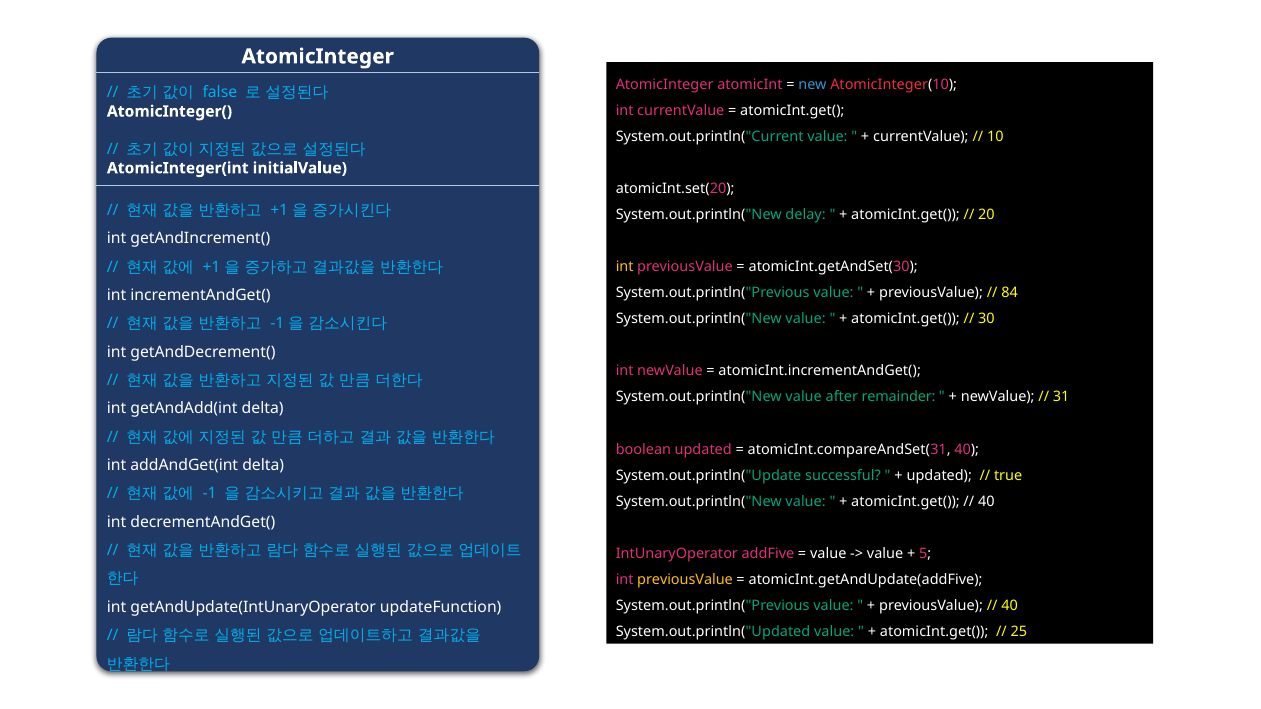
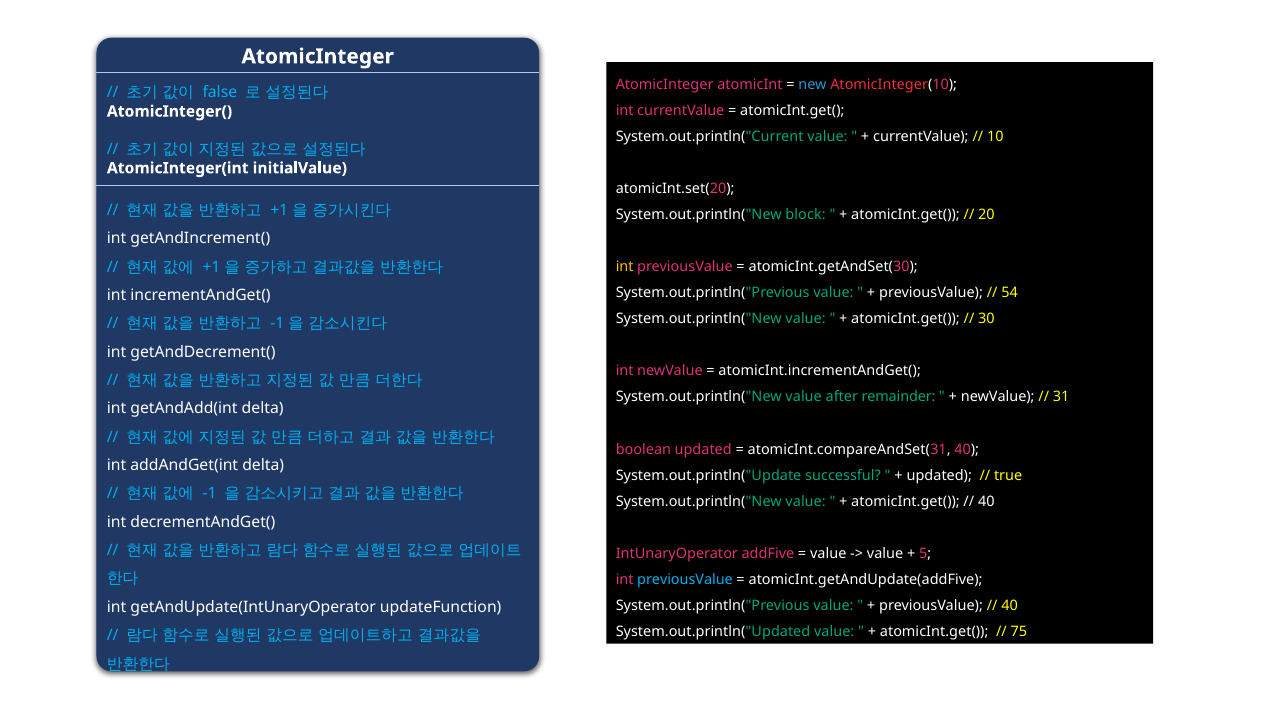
delay: delay -> block (806, 215)
84: 84 -> 54 (1010, 293)
previousValue colour: yellow -> light blue (685, 580)
25: 25 -> 75 (1019, 632)
